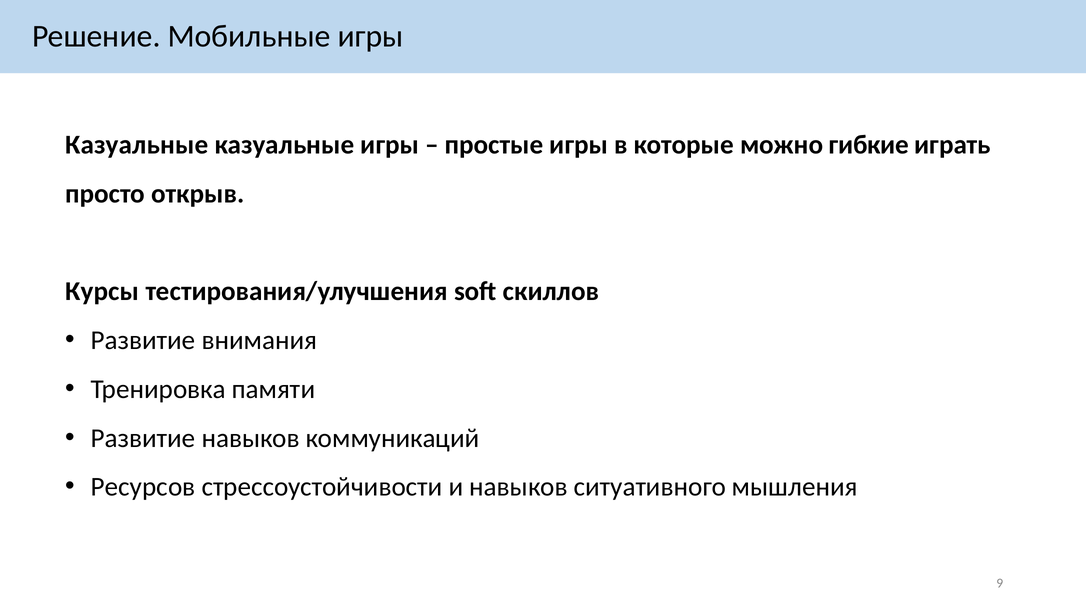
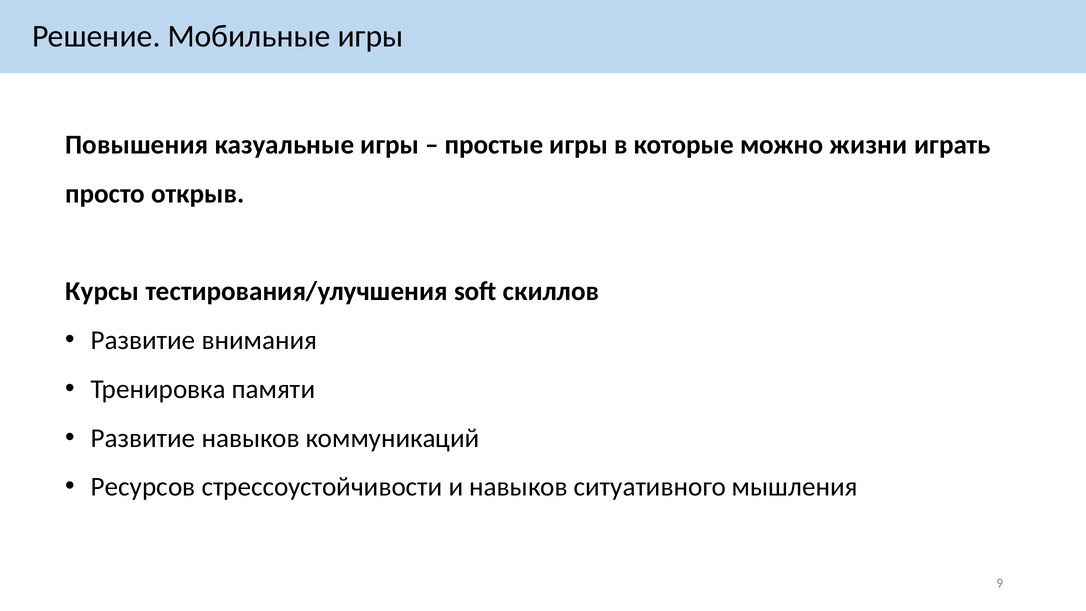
Казуальные: Казуальные -> Повышения (137, 145)
гибкие: гибкие -> жизни (869, 145)
